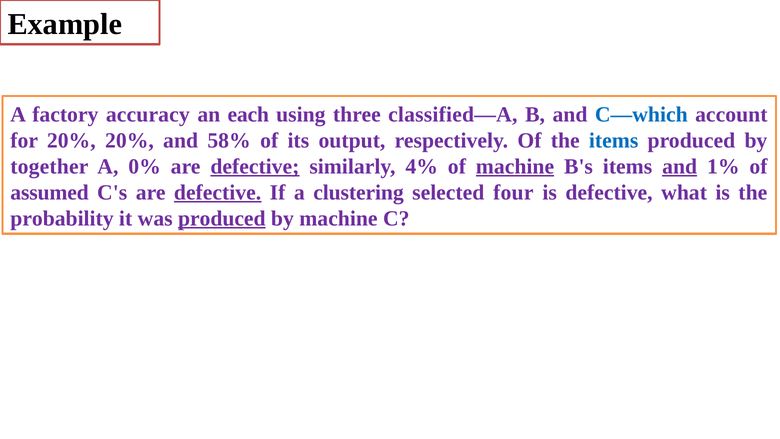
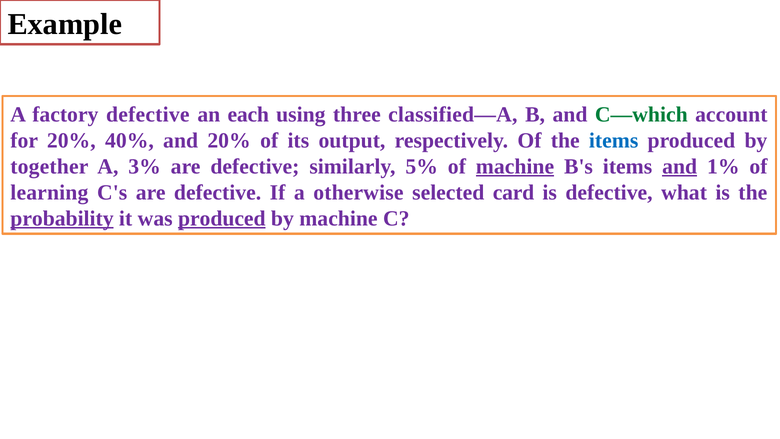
factory accuracy: accuracy -> defective (148, 114)
C—which colour: blue -> green (641, 114)
20% 20%: 20% -> 40% (129, 140)
and 58%: 58% -> 20% (229, 140)
0%: 0% -> 3% (145, 166)
defective underline: present -> none (255, 166)
4%: 4% -> 5% (422, 166)
assumed: assumed -> learning (49, 192)
defective underline: present -> none (218, 192)
clustering: clustering -> otherwise (358, 192)
four: four -> card (514, 192)
probability underline: none -> present (62, 218)
